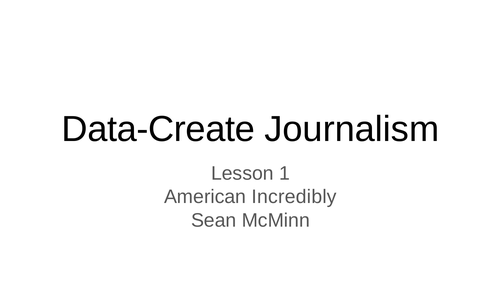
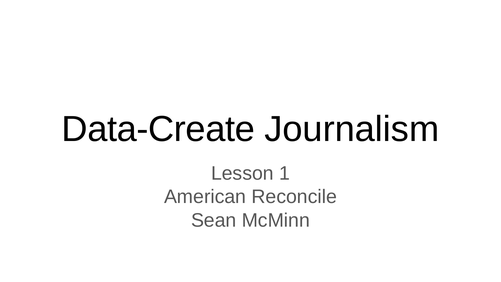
Incredibly: Incredibly -> Reconcile (294, 197)
